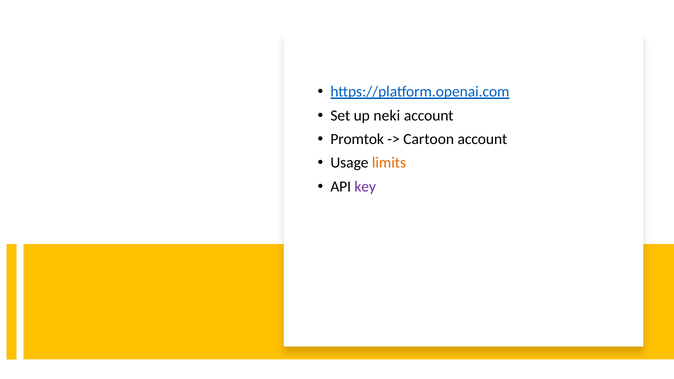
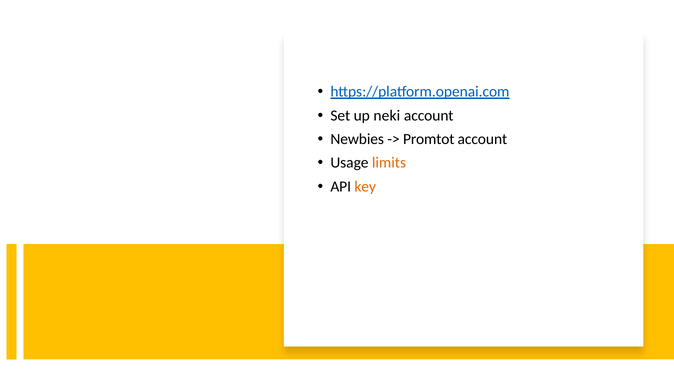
Promtok: Promtok -> Newbies (357, 139)
Cartoon: Cartoon -> Promtot (429, 139)
key colour: purple -> orange (365, 187)
